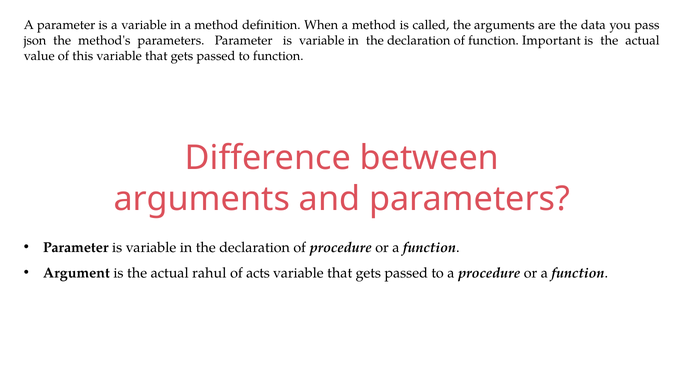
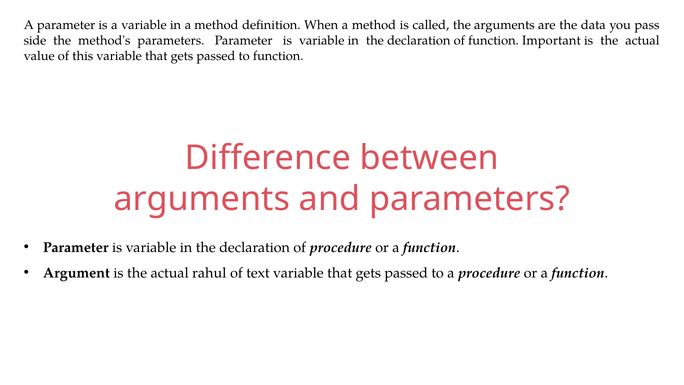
json: json -> side (35, 40)
acts: acts -> text (258, 273)
